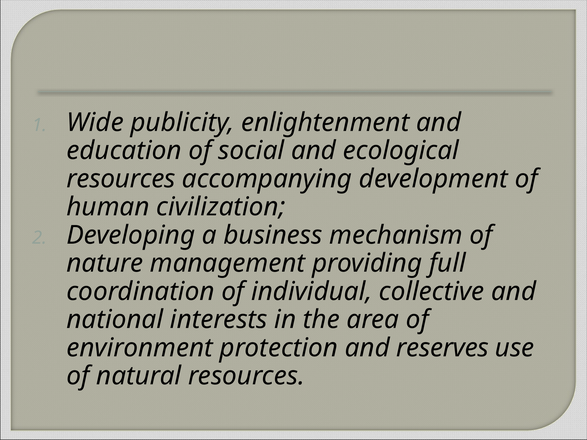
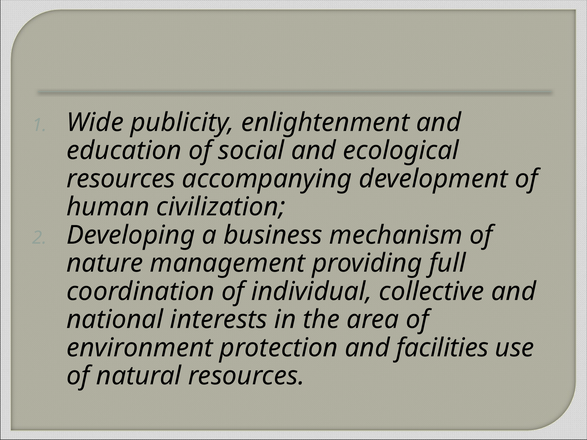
reserves: reserves -> facilities (442, 348)
